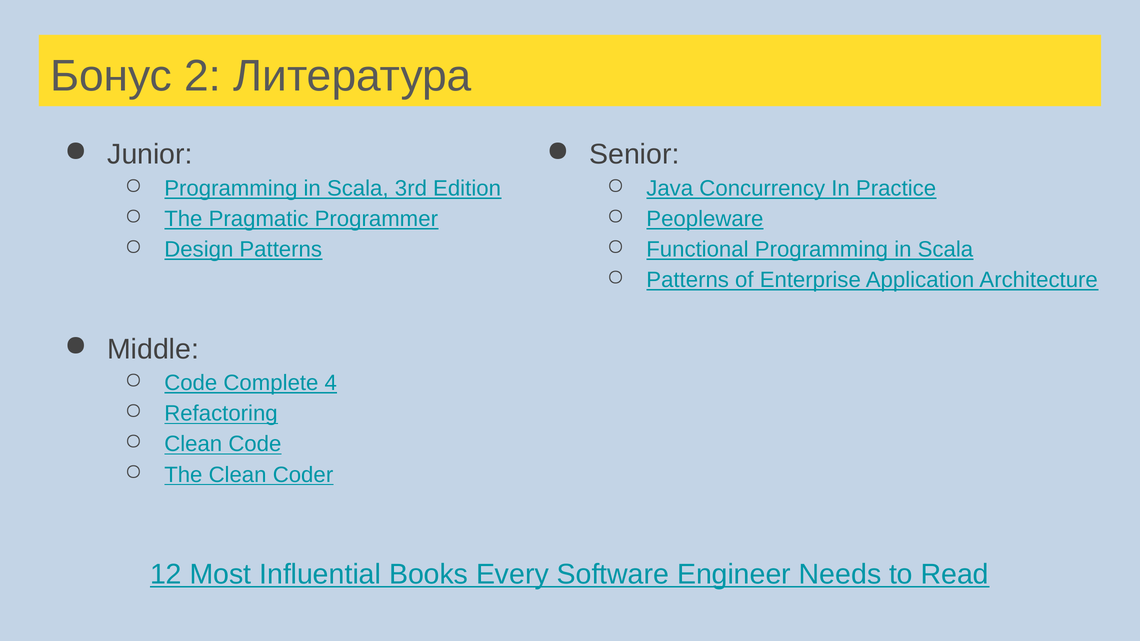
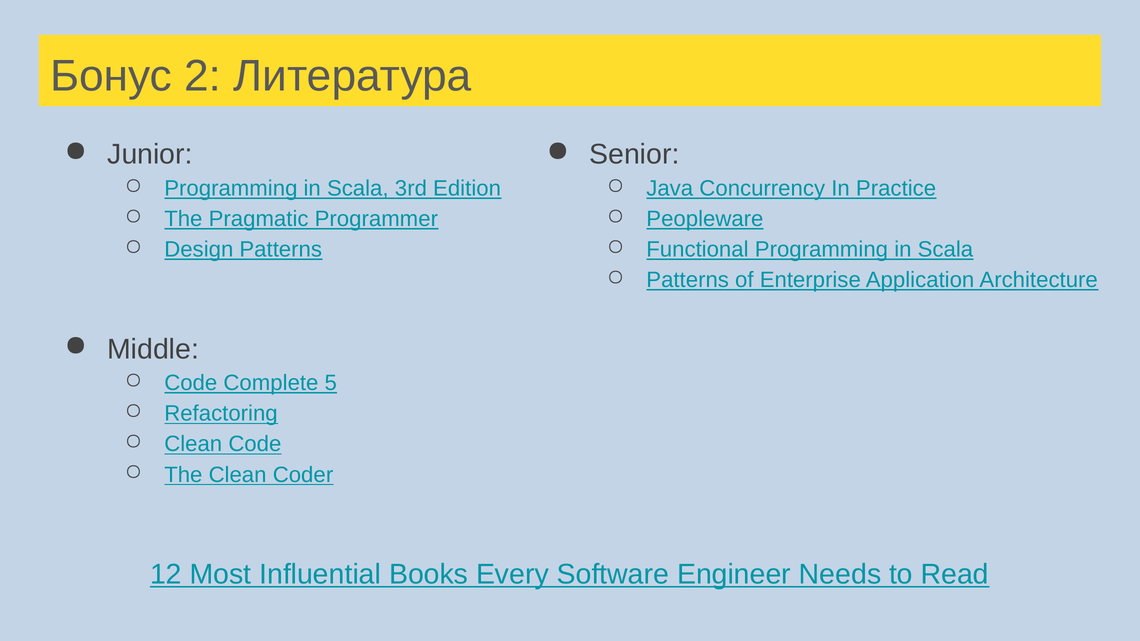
4: 4 -> 5 (331, 383)
